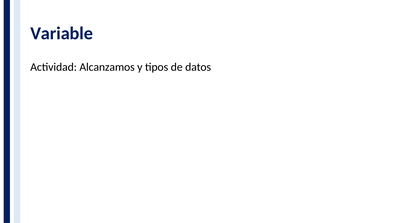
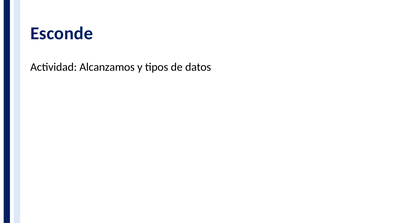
Variable: Variable -> Esconde (62, 33)
